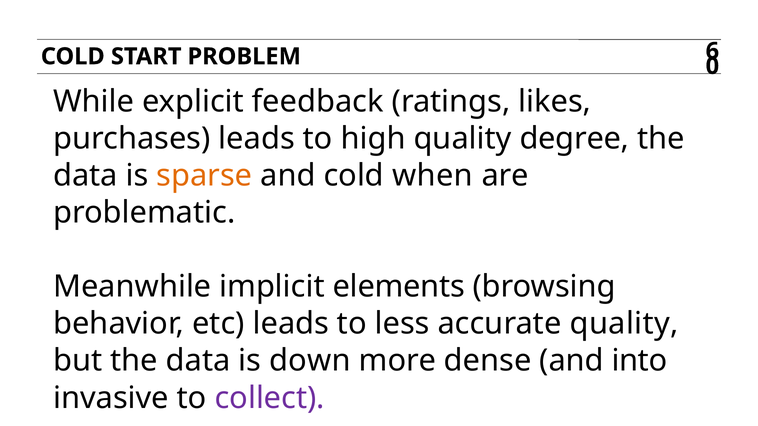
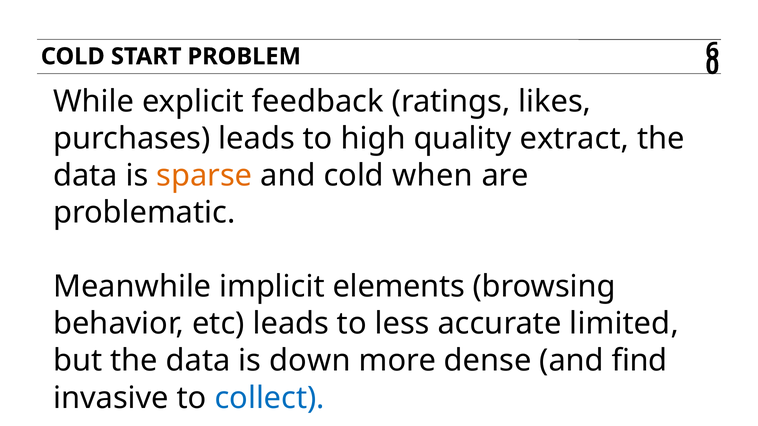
degree: degree -> extract (574, 138)
accurate quality: quality -> limited (624, 323)
into: into -> find (640, 360)
collect colour: purple -> blue (270, 397)
